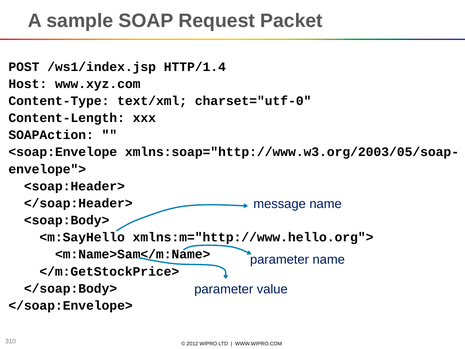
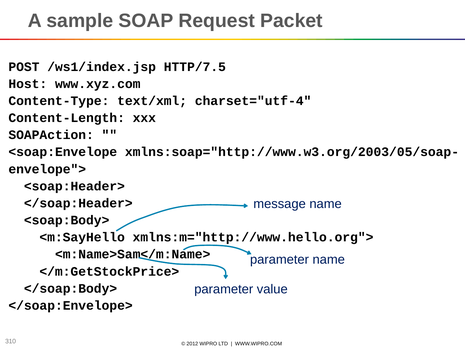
HTTP/1.4: HTTP/1.4 -> HTTP/7.5 (195, 67)
charset="utf-0: charset="utf-0 -> charset="utf-4 (253, 101)
